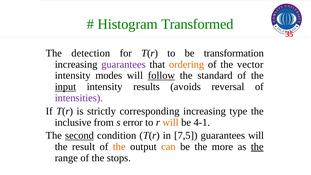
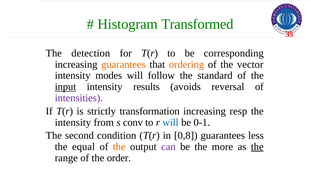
transformation: transformation -> corresponding (234, 53)
guarantees colour: purple -> orange (123, 64)
follow underline: present -> none (161, 76)
corresponding: corresponding -> transformation (150, 111)
type: type -> resp (238, 111)
inclusive: inclusive -> intensity (73, 122)
error: error -> conv (133, 122)
will colour: orange -> blue (171, 122)
4-1: 4-1 -> 0-1 (202, 122)
second underline: present -> none (79, 135)
7,5: 7,5 -> 0,8 (186, 135)
guarantees will: will -> less (256, 135)
result: result -> equal (83, 147)
can colour: orange -> purple (168, 147)
stops: stops -> order (119, 158)
